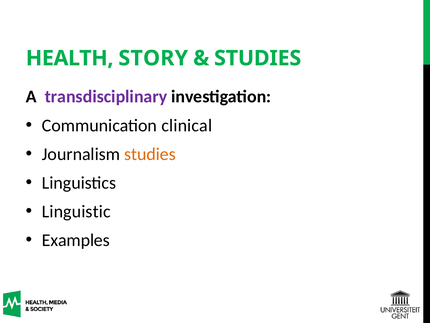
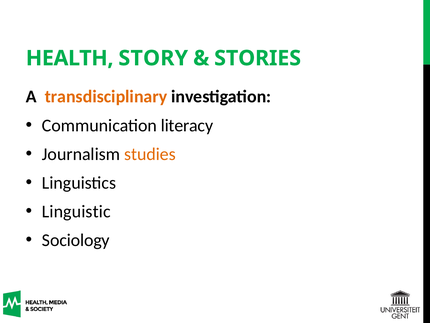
STUDIES: STUDIES -> STORIES (258, 58)
transdisciplinary colour: purple -> orange (106, 97)
clinical: clinical -> literacy (187, 125)
Examples: Examples -> Sociology (76, 240)
